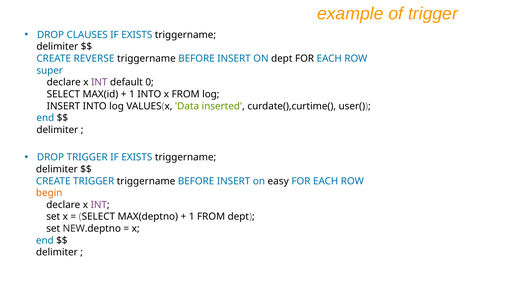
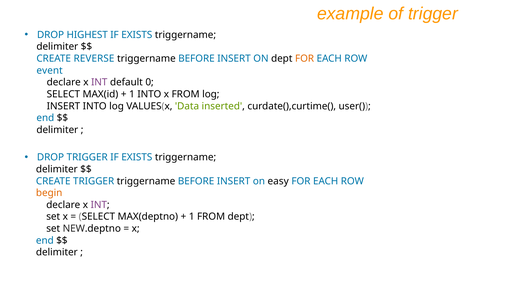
CLAUSES: CLAUSES -> HIGHEST (87, 35)
FOR colour: black -> orange (305, 59)
super: super -> event (50, 70)
